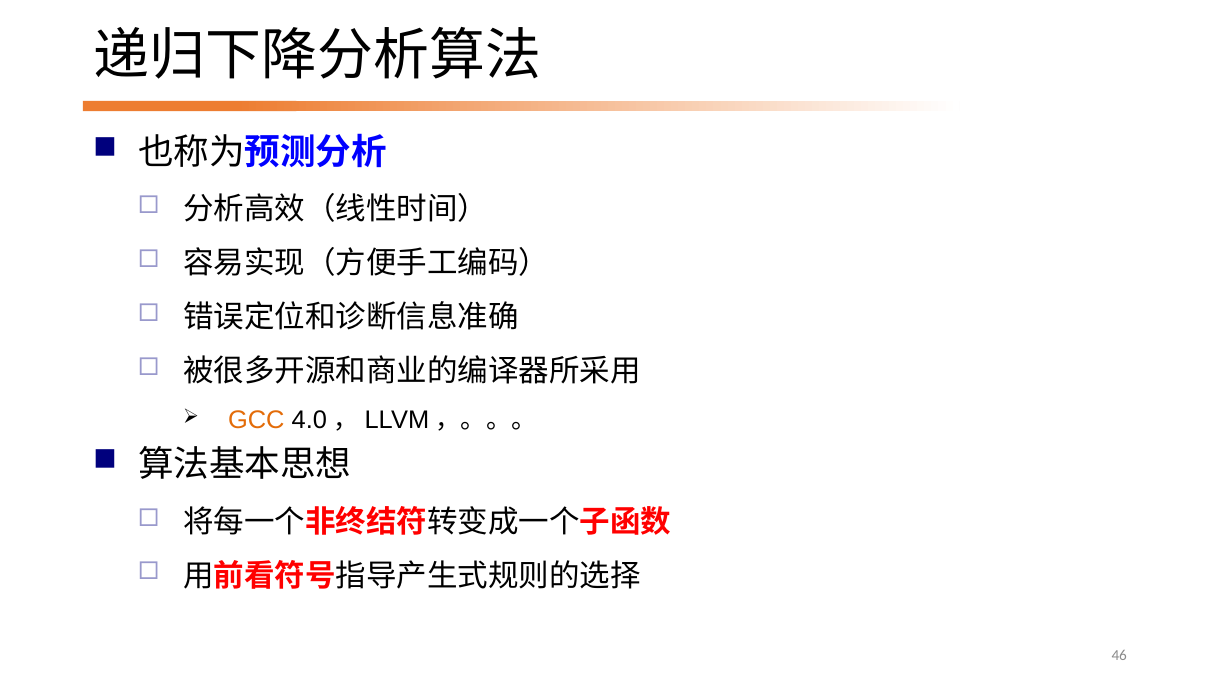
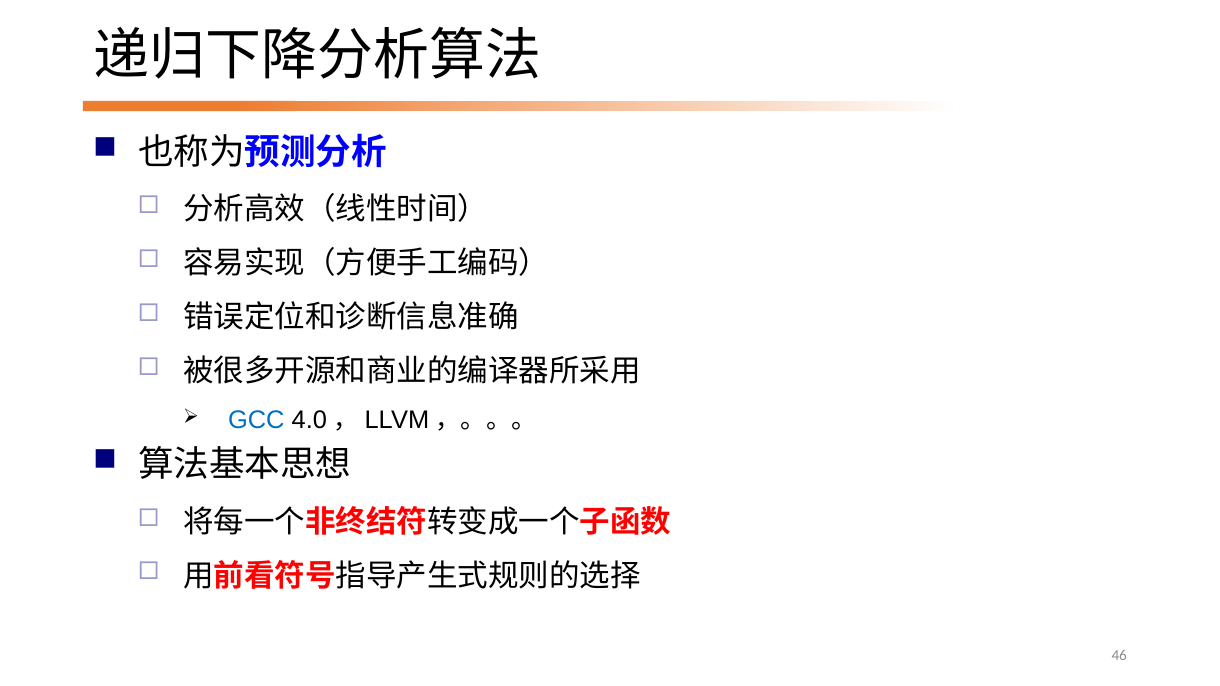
GCC colour: orange -> blue (256, 420)
